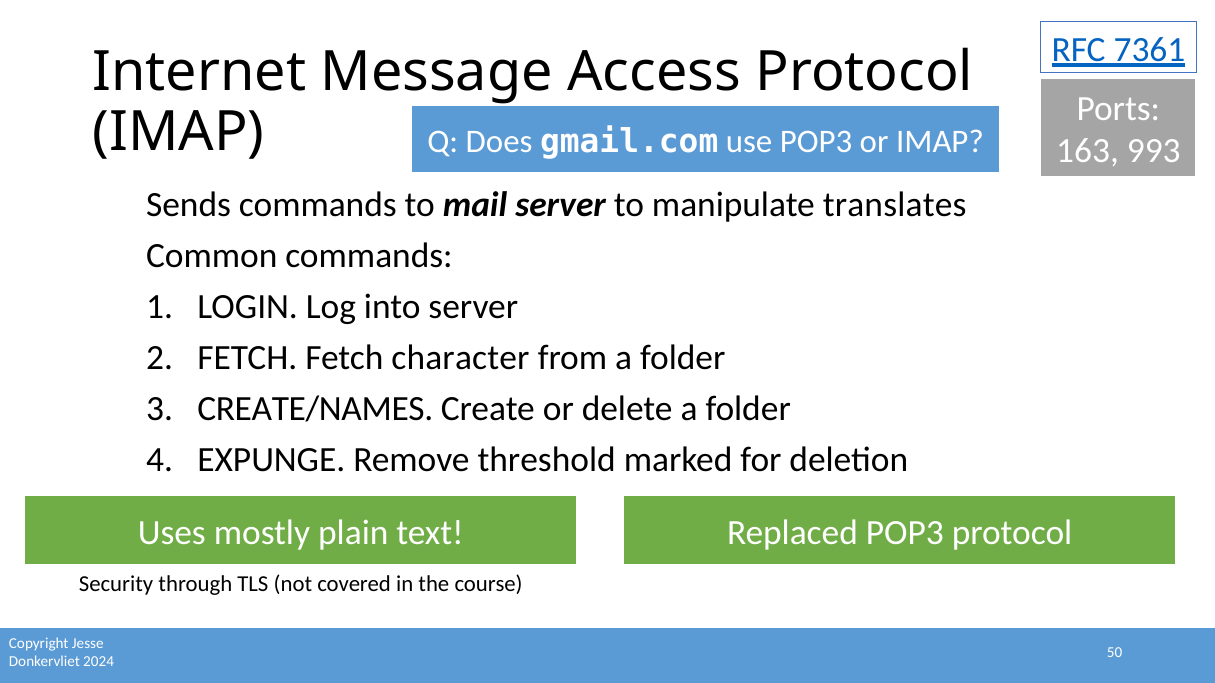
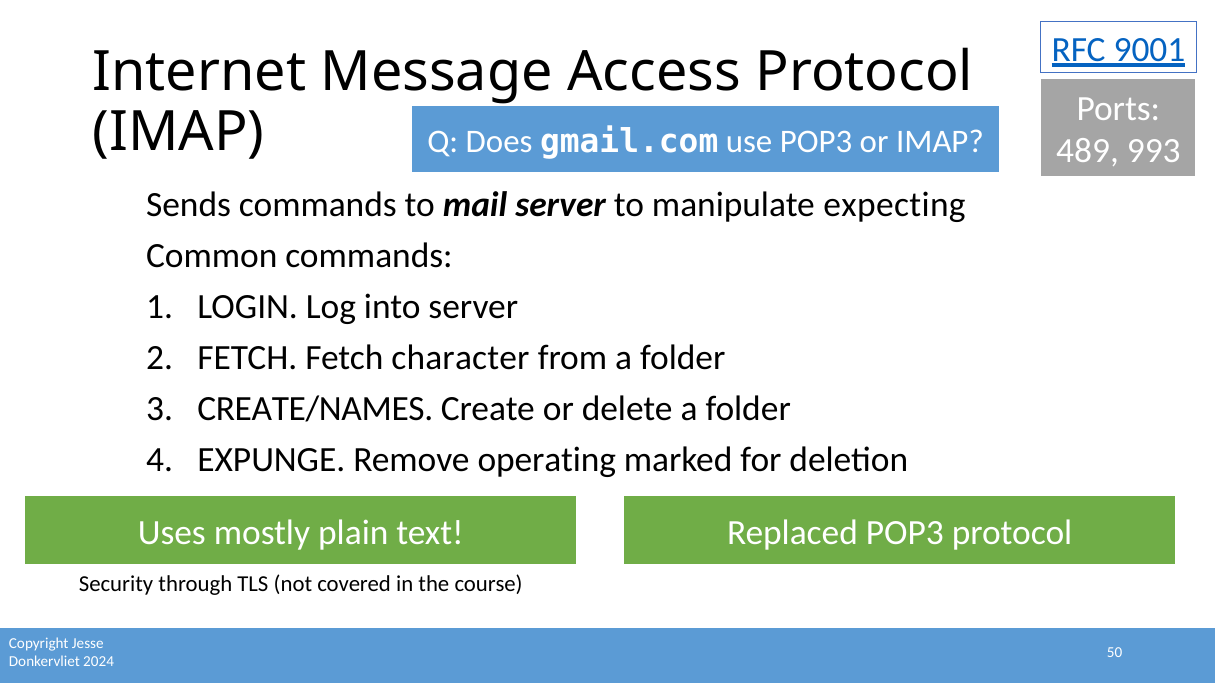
7361: 7361 -> 9001 (1149, 50)
163: 163 -> 489 (1088, 151)
translates: translates -> expecting (895, 205)
threshold: threshold -> operating (547, 460)
